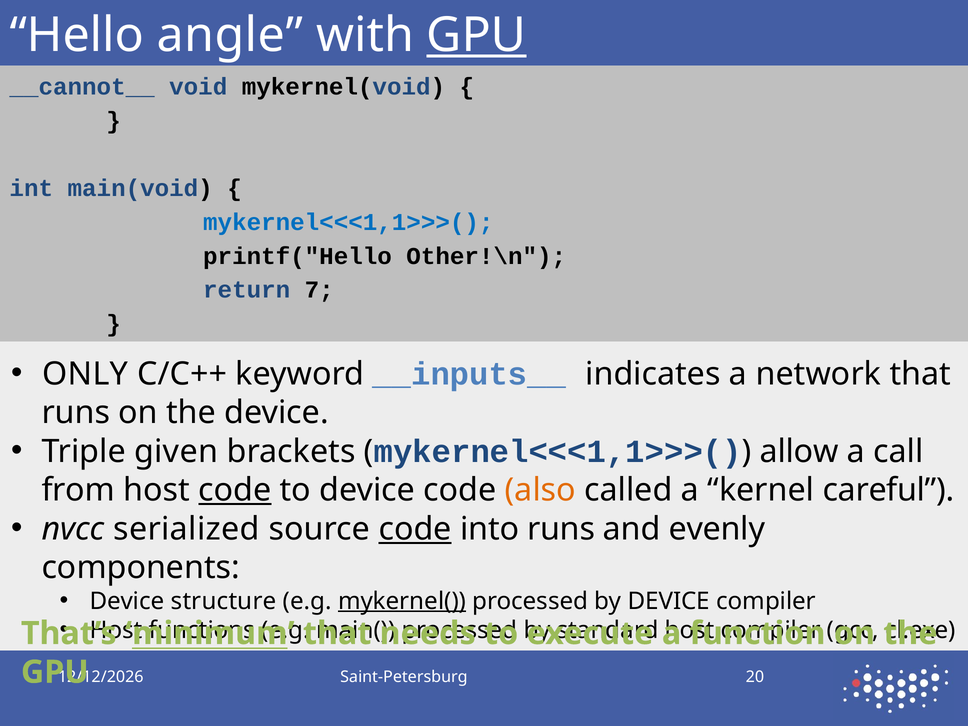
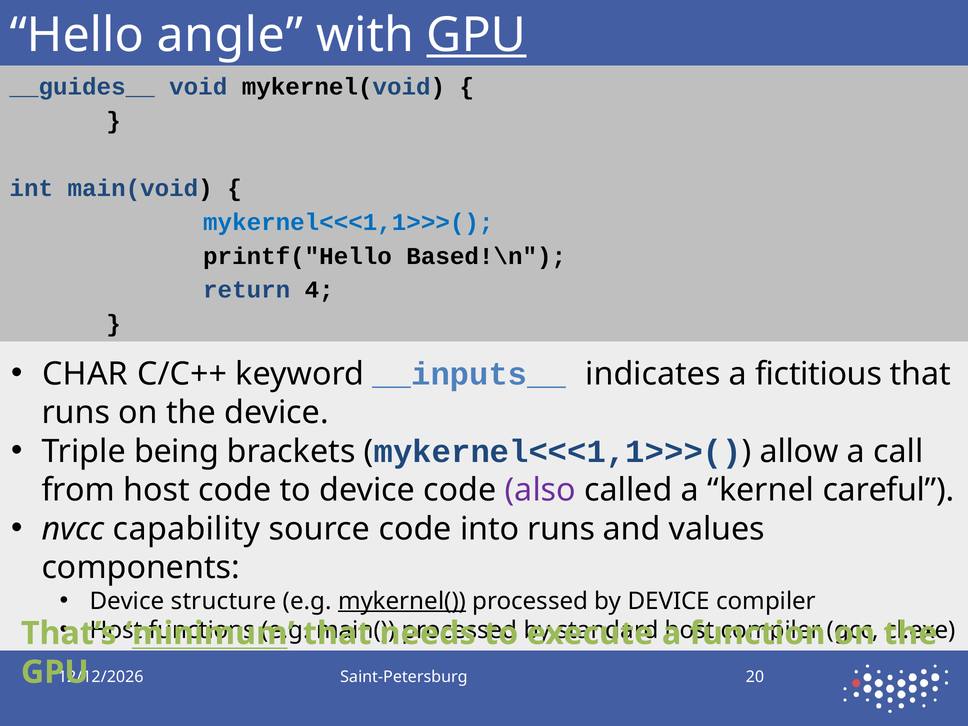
__cannot__: __cannot__ -> __guides__ (82, 87)
Other!\n: Other!\n -> Based!\n (486, 256)
7: 7 -> 4 (319, 290)
ONLY: ONLY -> CHAR (85, 374)
network: network -> fictitious (819, 374)
given: given -> being (177, 452)
code underline: present -> none (235, 490)
also colour: orange -> purple (540, 490)
serialized: serialized -> capability (186, 529)
code underline: present -> none (415, 529)
evenly: evenly -> values (717, 529)
